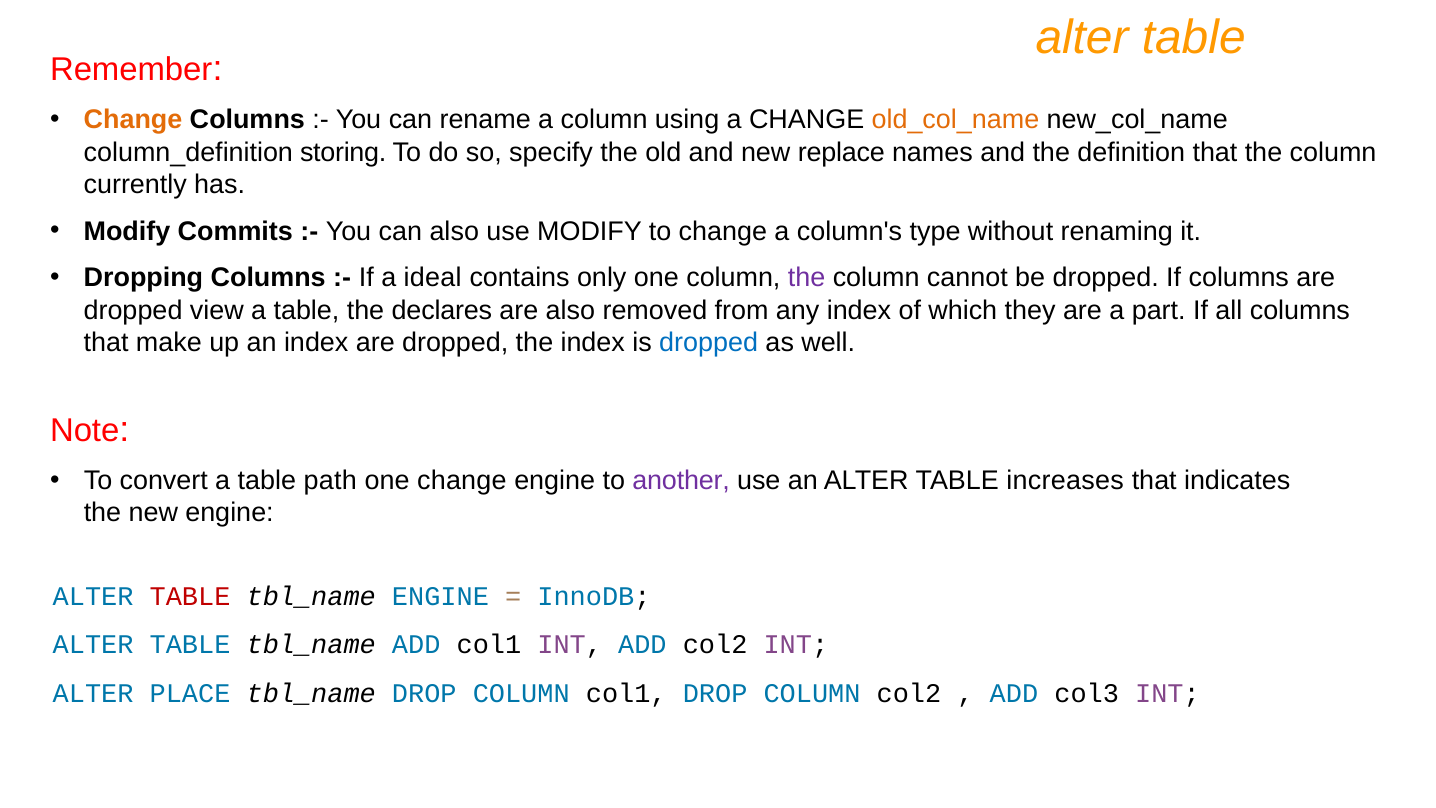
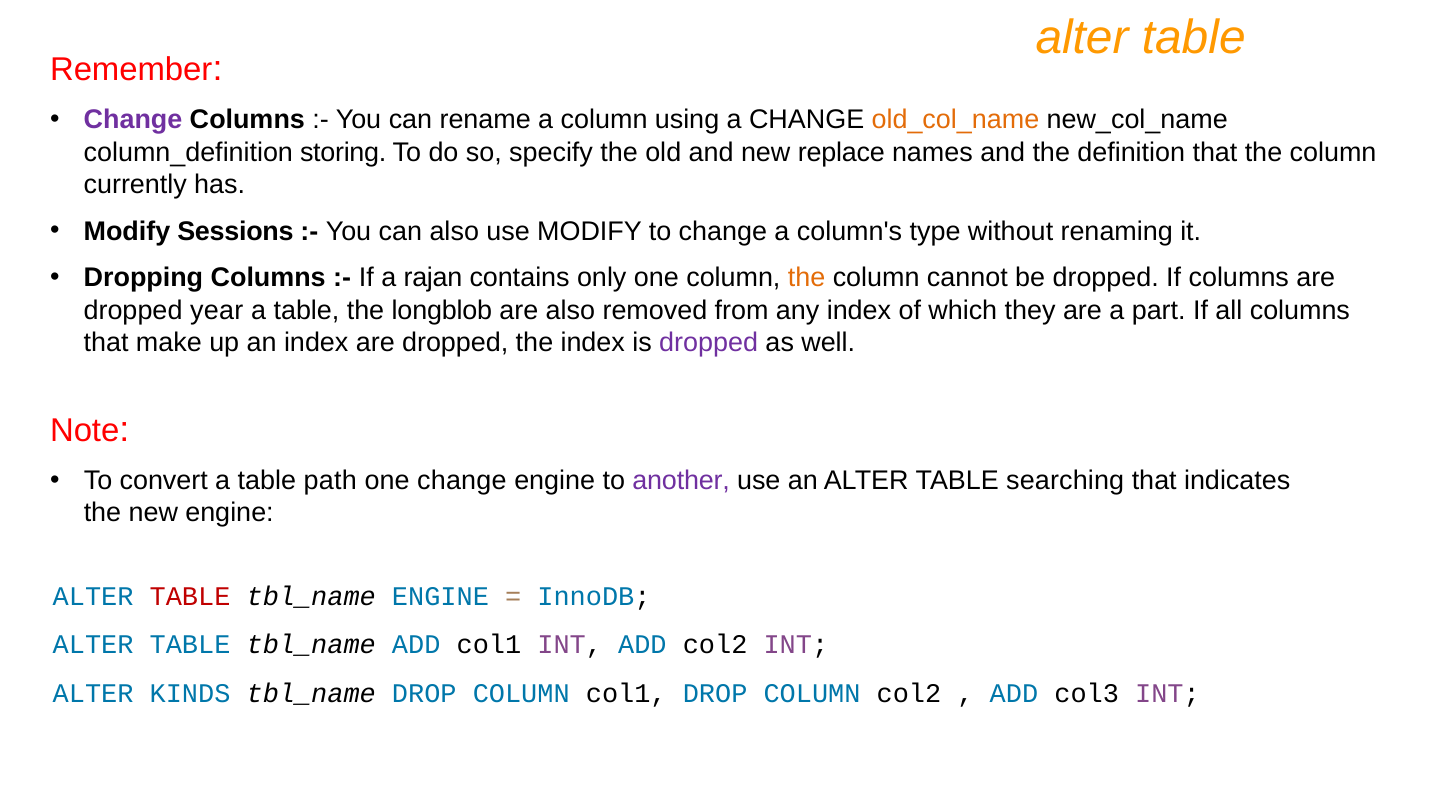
Change colour: orange -> purple (133, 120)
Commits: Commits -> Sessions (235, 231)
ideal: ideal -> rajan (433, 278)
the colour: purple -> orange (807, 278)
view: view -> year (217, 310)
declares: declares -> longblob (442, 310)
dropped colour: blue -> purple (709, 342)
increases: increases -> searching (1065, 481)
PLACE: PLACE -> KINDS (190, 693)
